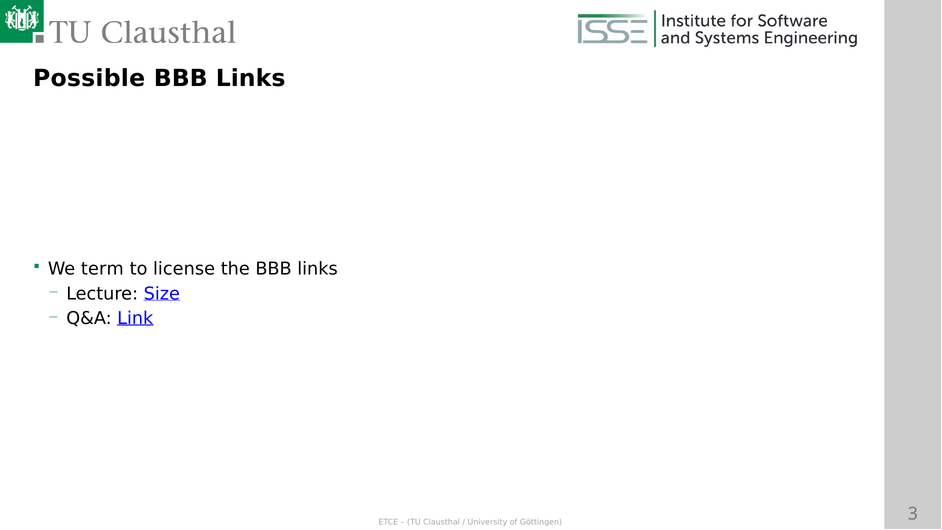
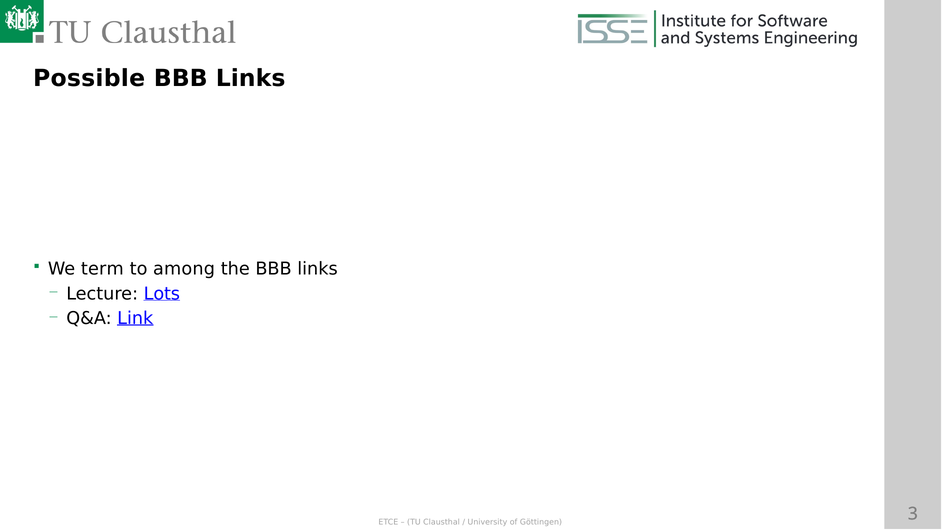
license: license -> among (184, 269)
Size: Size -> Lots (162, 294)
